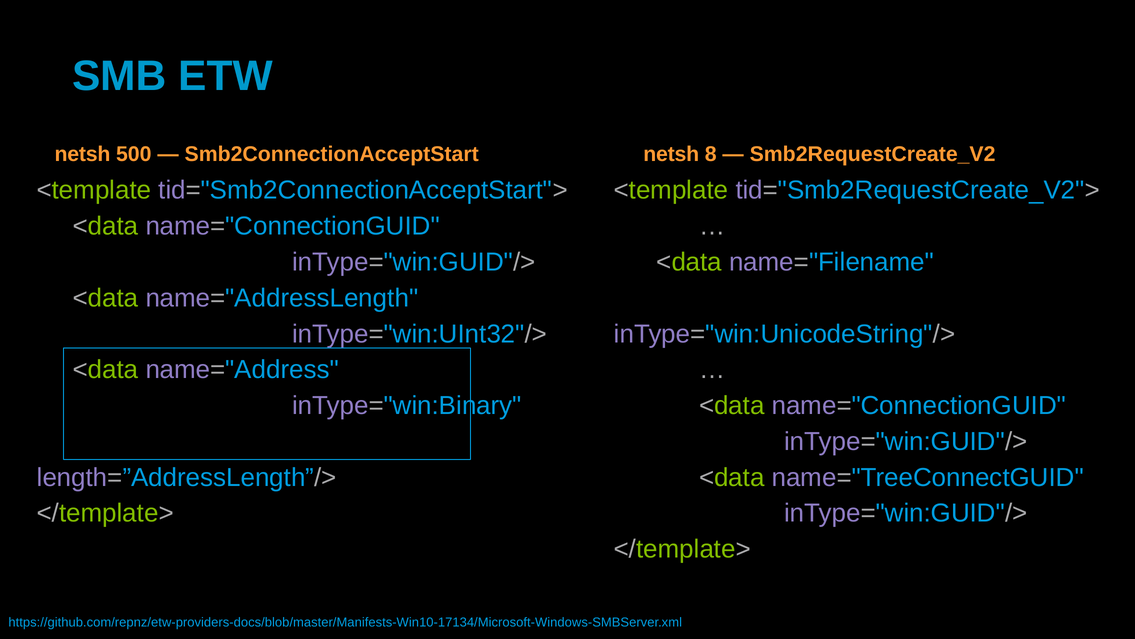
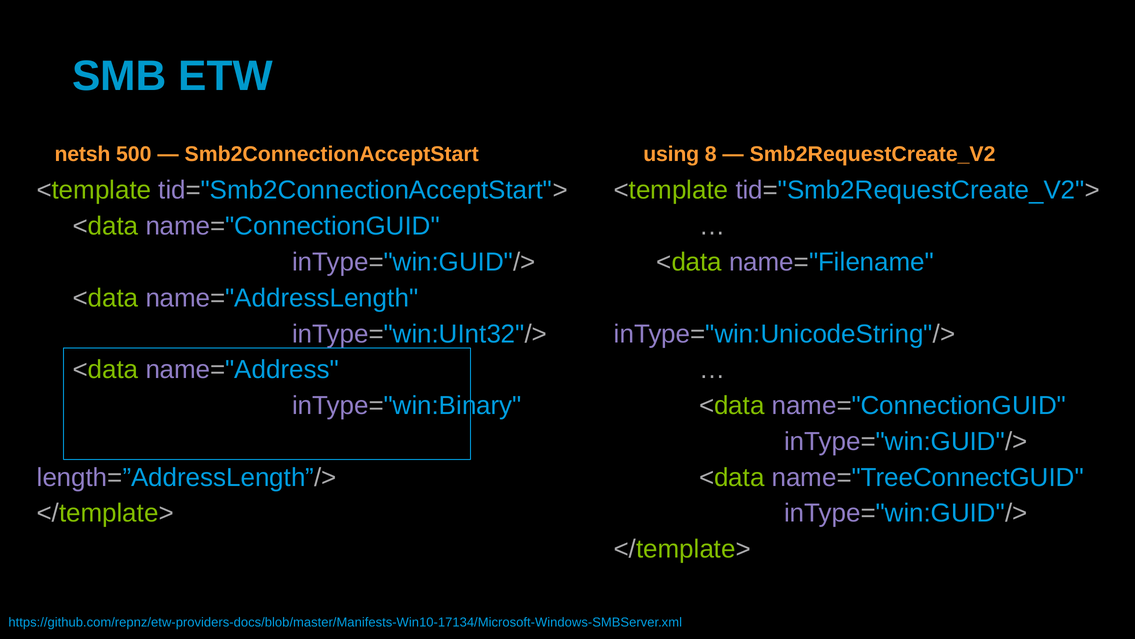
Smb2ConnectionAcceptStart netsh: netsh -> using (671, 154)
